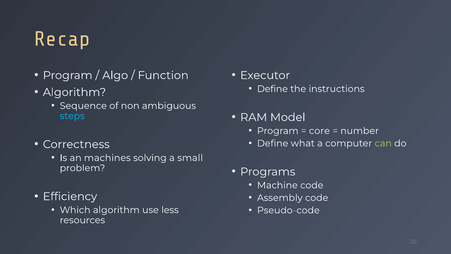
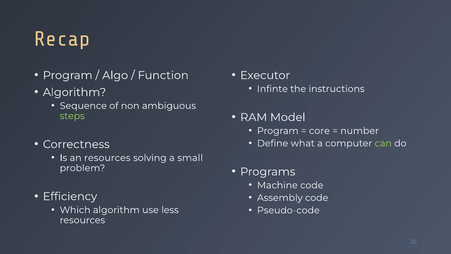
Define: Define -> Infinte (272, 89)
steps colour: light blue -> light green (72, 116)
an machines: machines -> resources (107, 158)
